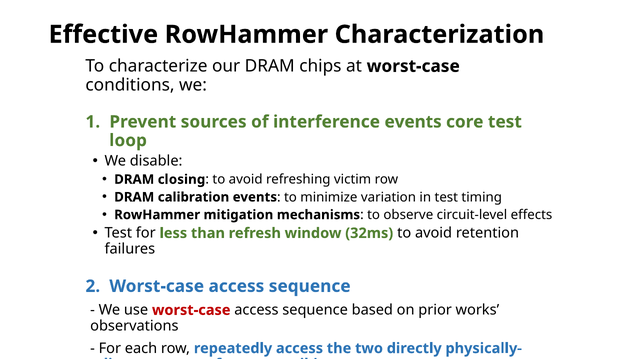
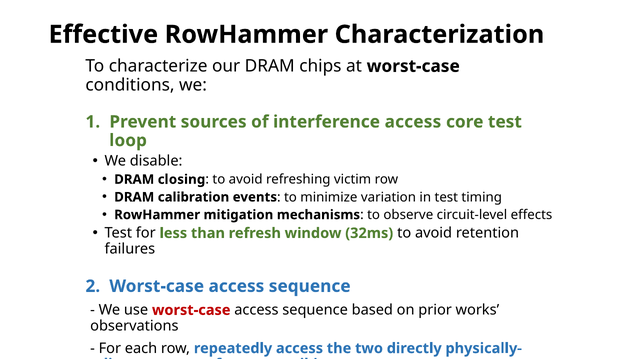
interference events: events -> access (413, 122)
